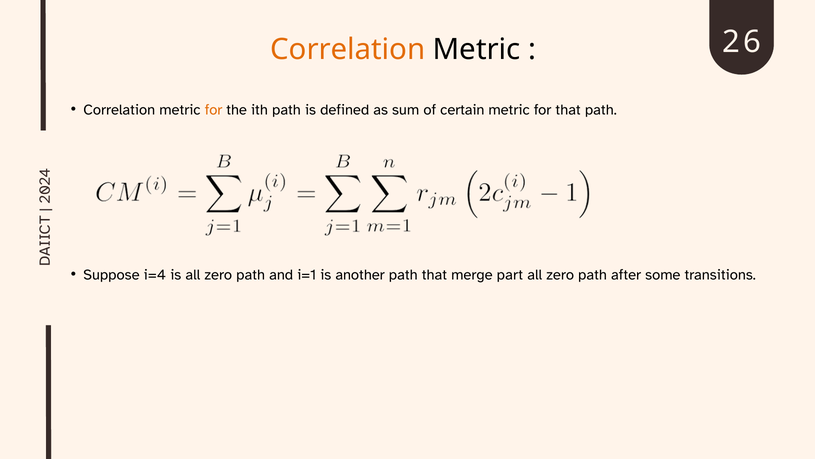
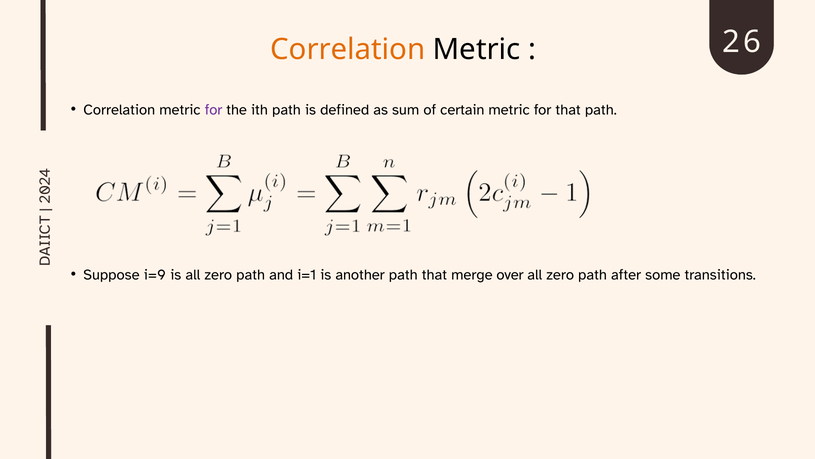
for colour: orange -> purple (214, 110)
i=4: i=4 -> i=9 (155, 274)
part: part -> over (510, 274)
